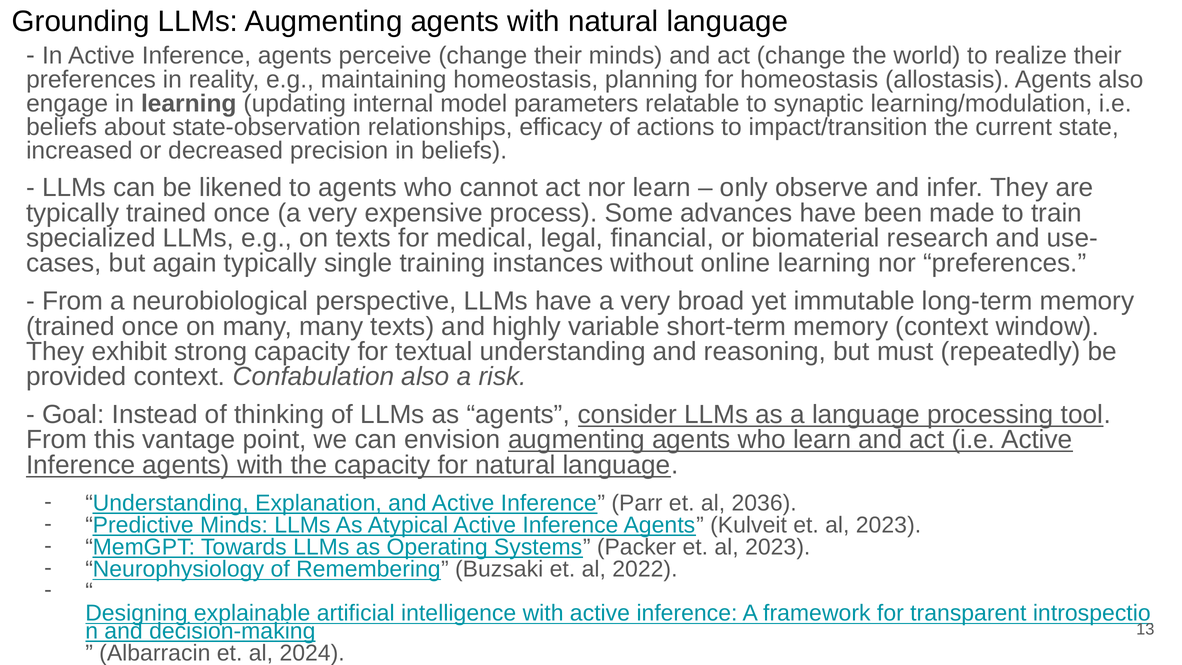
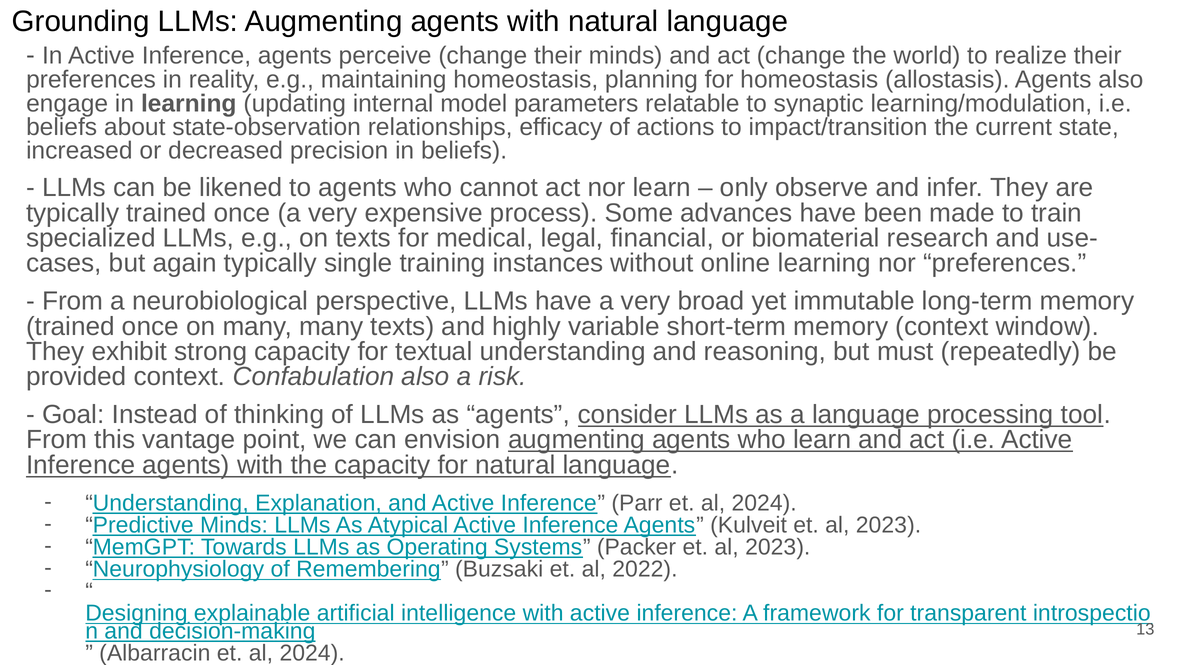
Parr et al 2036: 2036 -> 2024 (764, 503)
